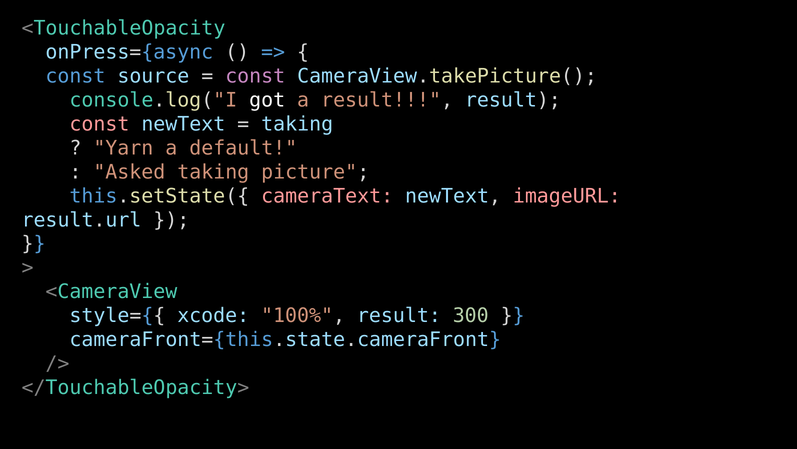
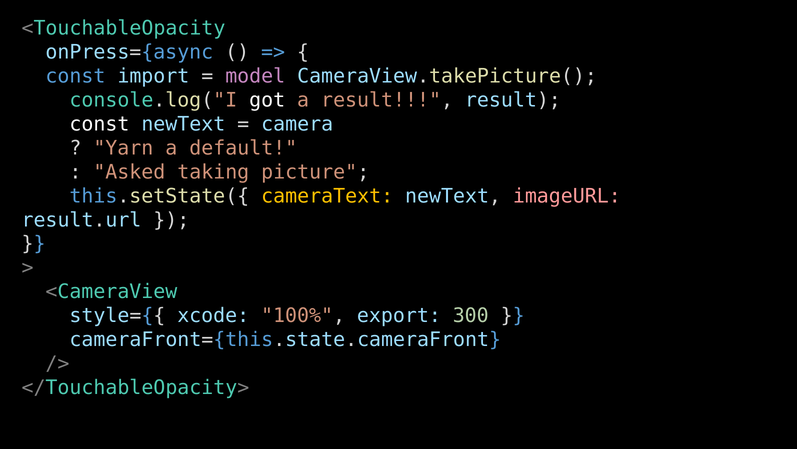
source: source -> import (153, 76)
const: const -> model (255, 76)
const colour: pink -> white (99, 124)
taking: taking -> camera (297, 124)
cameraText colour: pink -> yellow (327, 196)
100% result: result -> export (399, 315)
